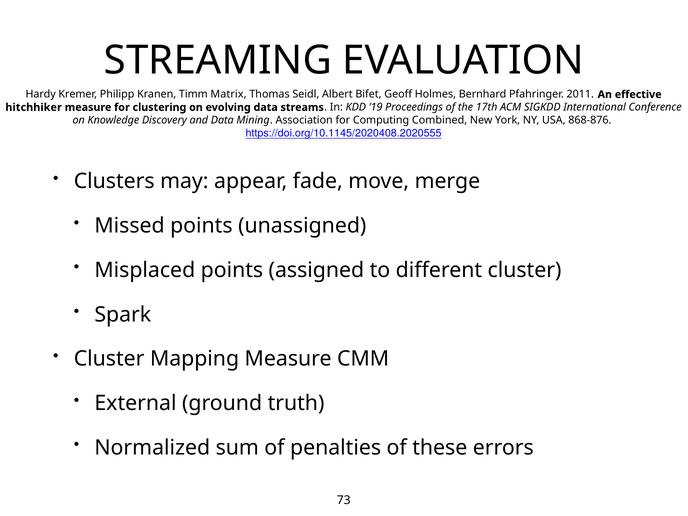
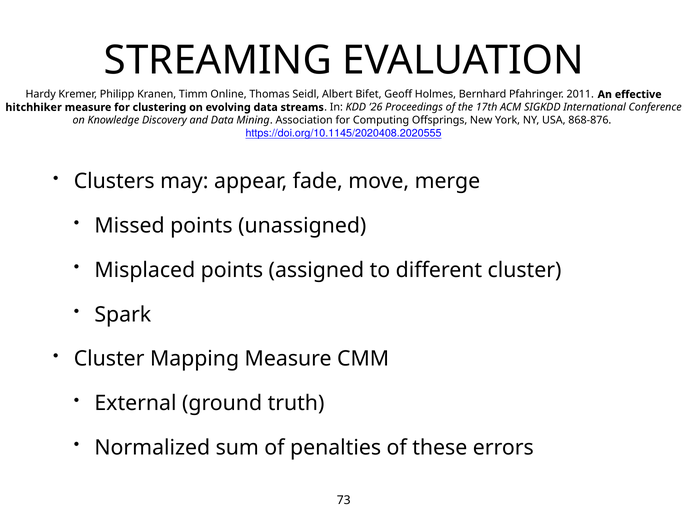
Matrix: Matrix -> Online (229, 94)
’19: ’19 -> ’26 (376, 107)
Combined: Combined -> Offsprings (440, 120)
